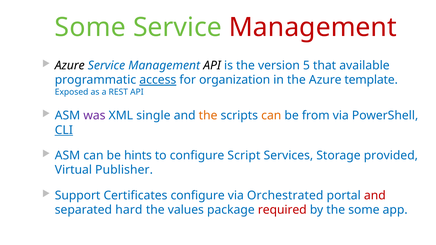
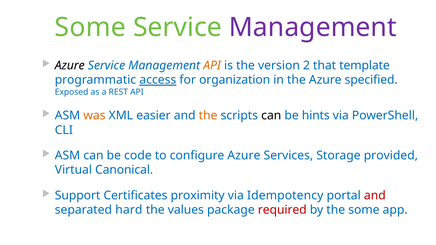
Management colour: red -> purple (313, 27)
API colour: black -> orange (212, 66)
5: 5 -> 2 (306, 66)
available: available -> template (365, 66)
template: template -> specified (371, 80)
was colour: purple -> orange (94, 116)
single: single -> easier (153, 116)
can colour: orange -> black (271, 116)
from: from -> hints (316, 116)
CLI underline: present -> none (64, 130)
hints: hints -> code (138, 156)
configure Script: Script -> Azure (244, 156)
Publisher: Publisher -> Canonical (124, 170)
Certificates configure: configure -> proximity (198, 196)
Orchestrated: Orchestrated -> Idempotency (285, 196)
